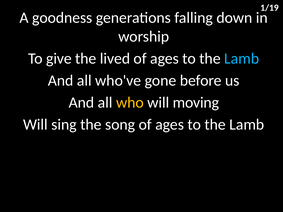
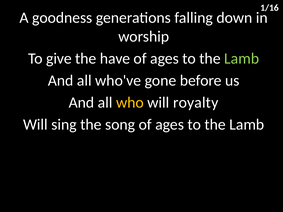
1/19: 1/19 -> 1/16 (269, 8)
lived: lived -> have (115, 59)
Lamb colour: light blue -> light green (242, 59)
moving: moving -> royalty (196, 103)
